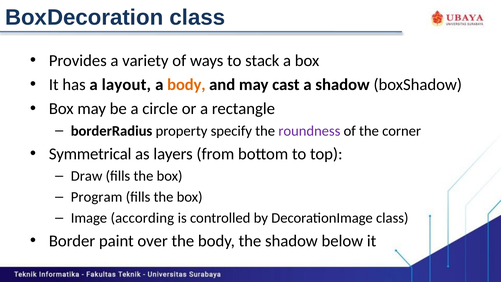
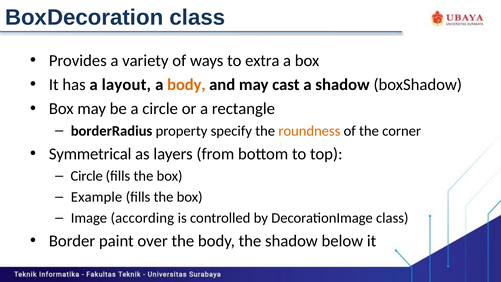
stack: stack -> extra (262, 61)
roundness colour: purple -> orange (309, 131)
Draw: Draw -> Circle (87, 176)
Program: Program -> Example (97, 197)
